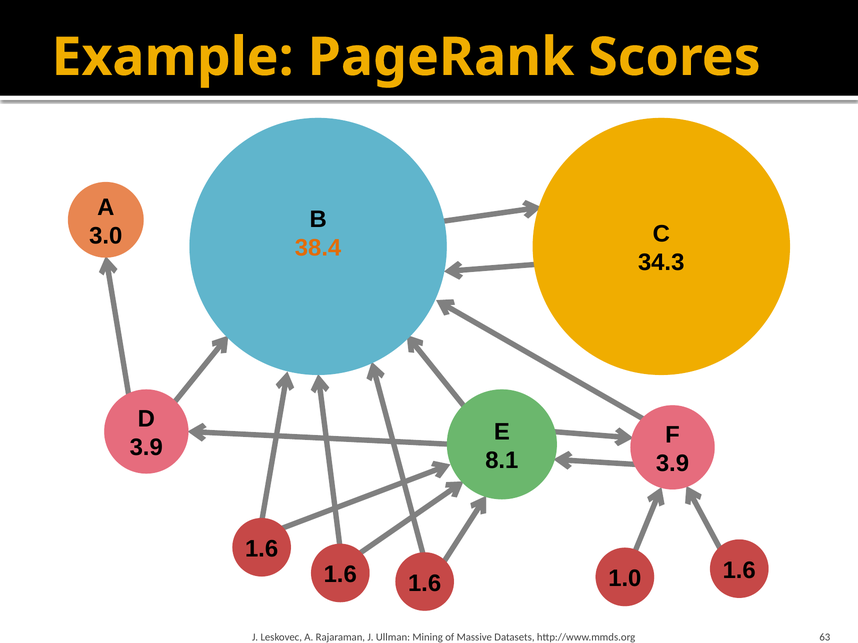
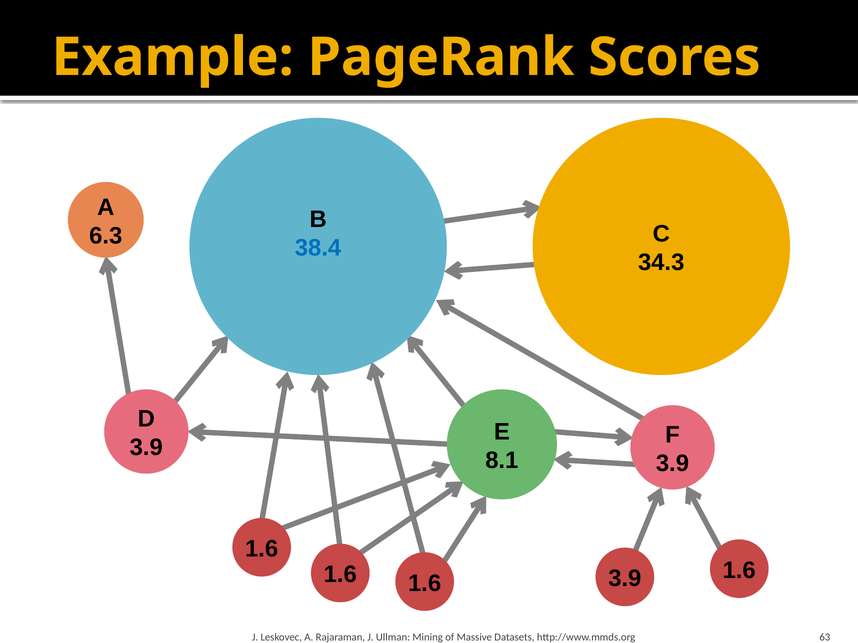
3.0: 3.0 -> 6.3 (106, 236)
38.4 colour: orange -> blue (318, 248)
1.6 1.0: 1.0 -> 3.9 (625, 579)
